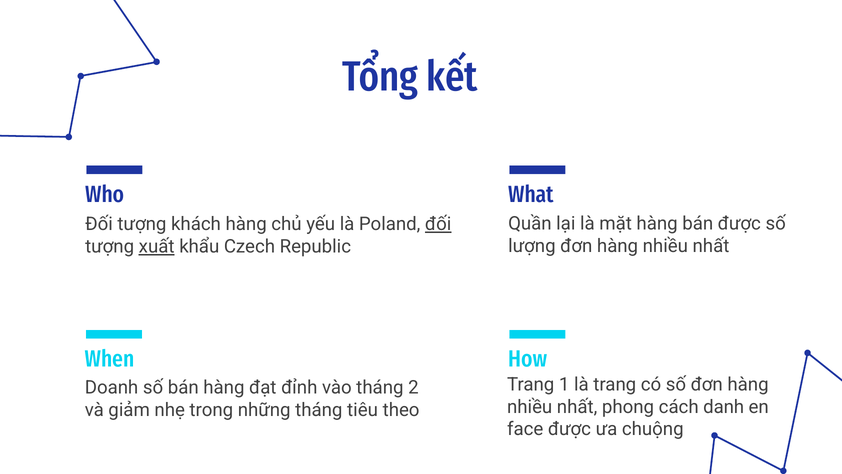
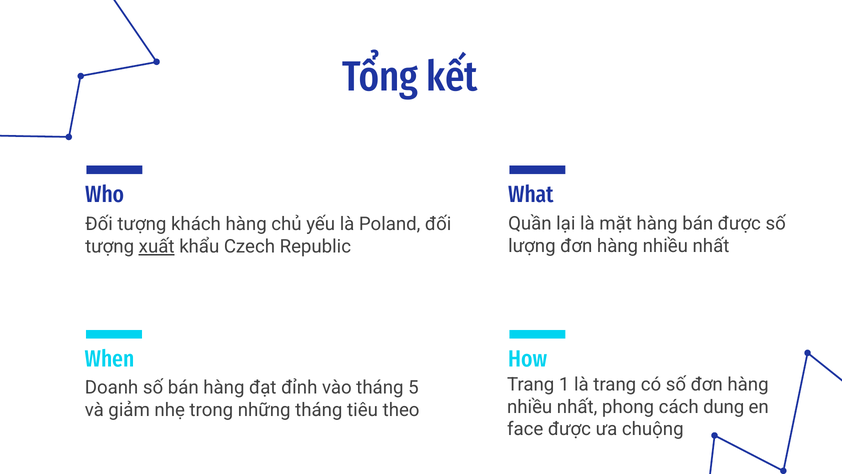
đối underline: present -> none (438, 224)
2: 2 -> 5 (413, 387)
danh: danh -> dung (724, 407)
